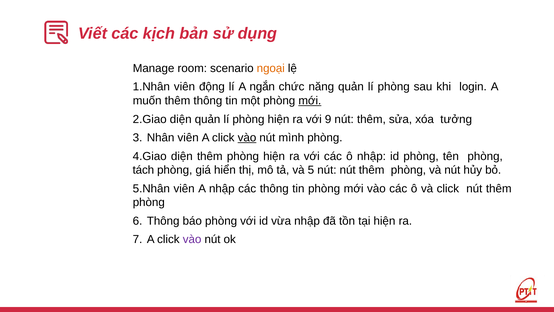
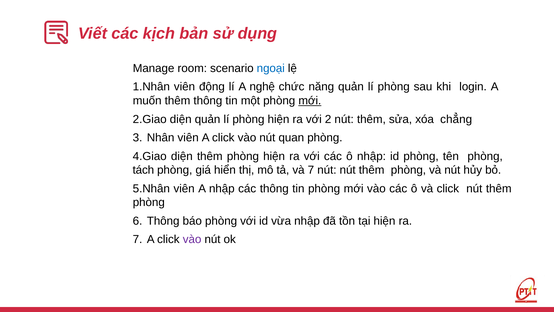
ngoại colour: orange -> blue (271, 68)
ngắn: ngắn -> nghệ (262, 87)
9: 9 -> 2 (328, 119)
tưởng: tưởng -> chẳng (456, 119)
vào underline: present -> none (247, 138)
mình: mình -> quan (291, 138)
và 5: 5 -> 7 (311, 170)
